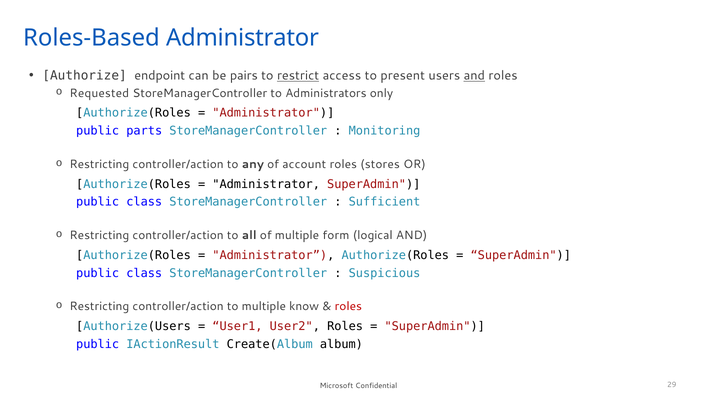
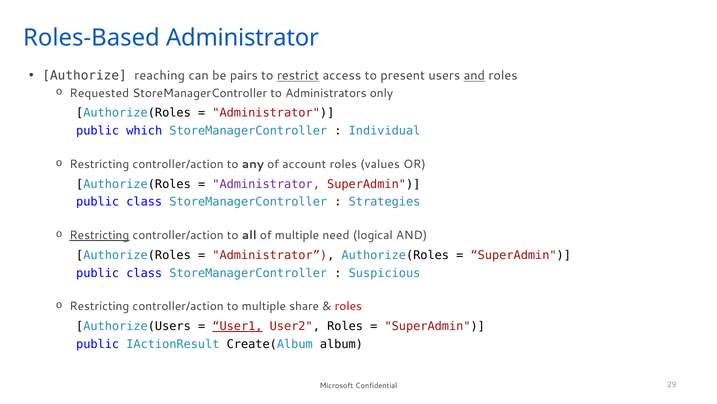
endpoint: endpoint -> reaching (160, 76)
parts: parts -> which (144, 131)
Monitoring: Monitoring -> Individual (385, 131)
stores: stores -> values (380, 164)
Administrator colour: black -> purple (266, 184)
Sufficient: Sufficient -> Strategies (385, 202)
Restricting underline: none -> present (99, 235)
form: form -> need (336, 235)
know: know -> share (304, 306)
User1 underline: none -> present (237, 326)
